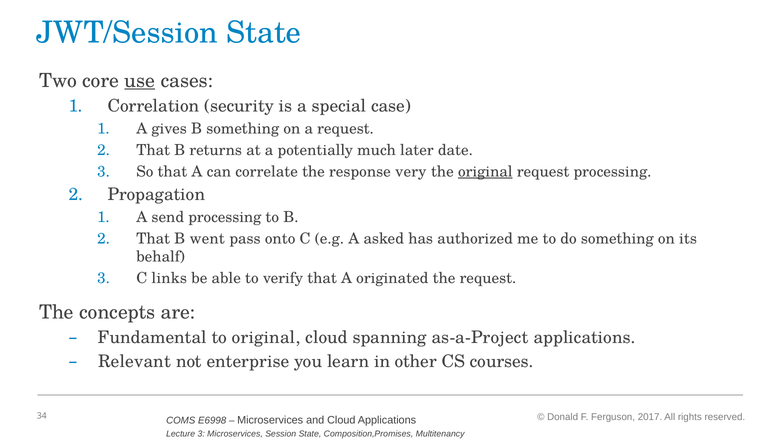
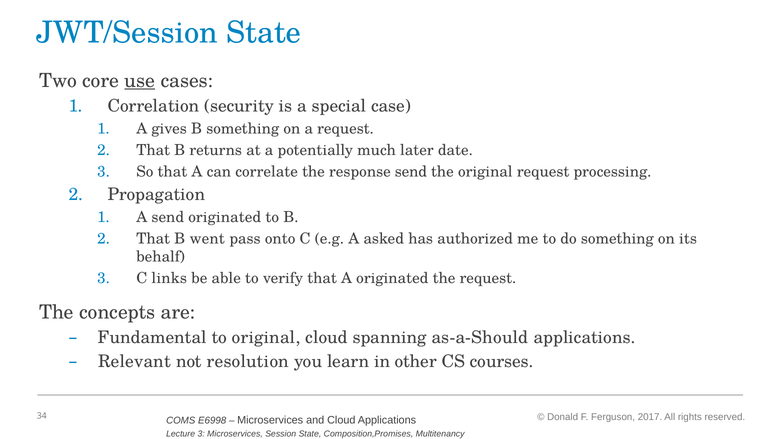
response very: very -> send (411, 172)
original underline: present -> none (485, 172)
send processing: processing -> originated (225, 217)
as-a-Project: as-a-Project -> as-a-Should (480, 338)
enterprise: enterprise -> resolution (248, 362)
